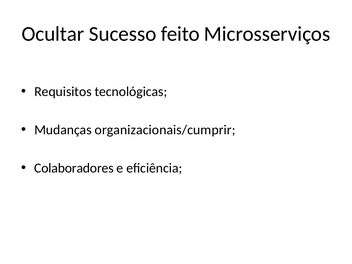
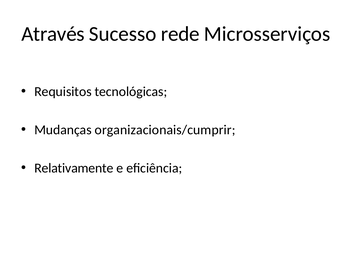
Ocultar: Ocultar -> Através (53, 34)
feito: feito -> rede (180, 34)
Colaboradores: Colaboradores -> Relativamente (74, 168)
